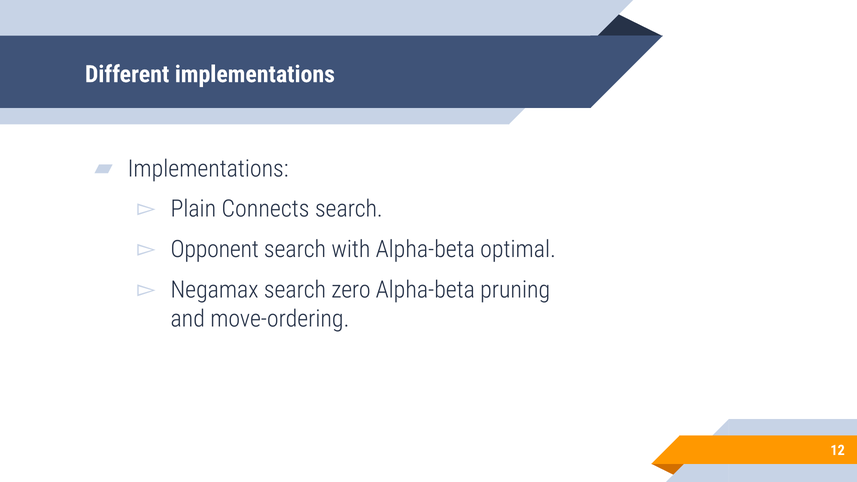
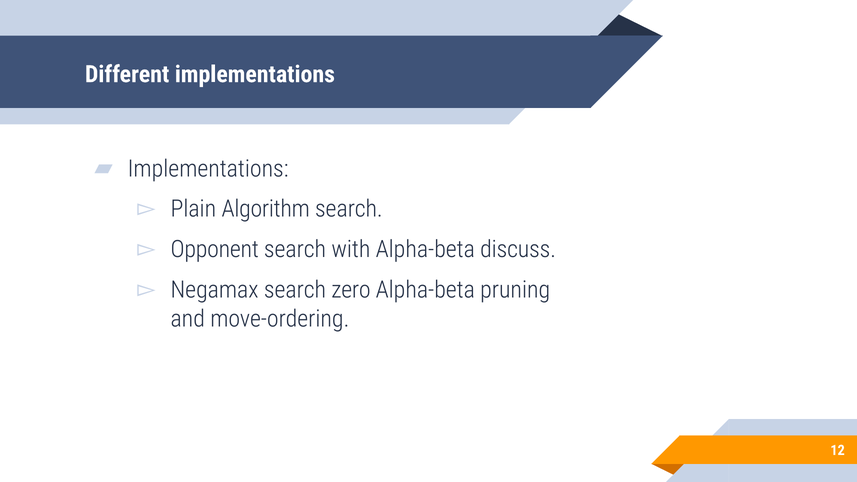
Connects: Connects -> Algorithm (266, 209)
optimal: optimal -> discuss (518, 250)
